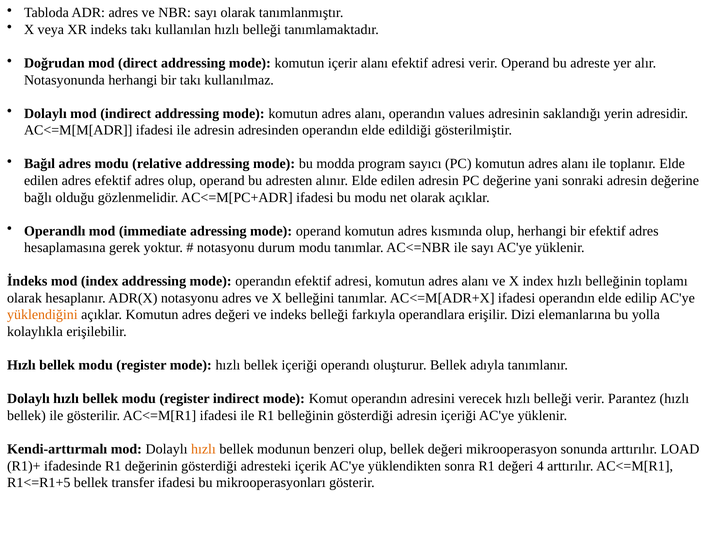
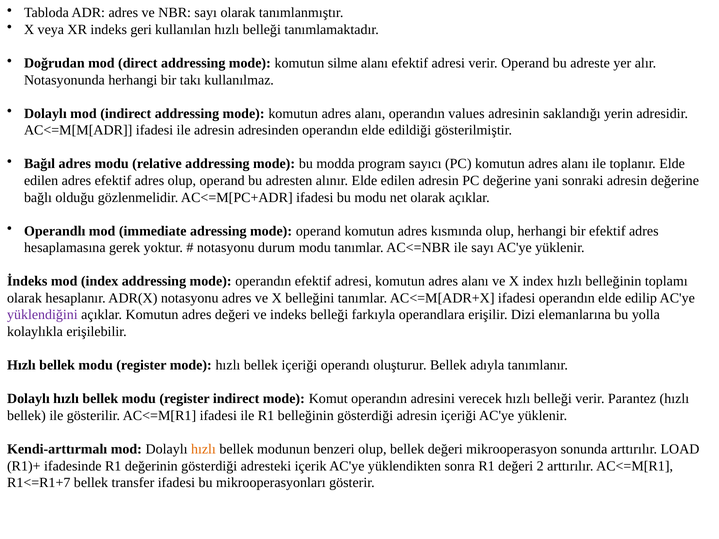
indeks takı: takı -> geri (141, 30)
içerir: içerir -> silme (343, 63)
yüklendiğini colour: orange -> purple (42, 315)
4: 4 -> 2 (540, 466)
R1<=R1+5: R1<=R1+5 -> R1<=R1+7 (39, 483)
